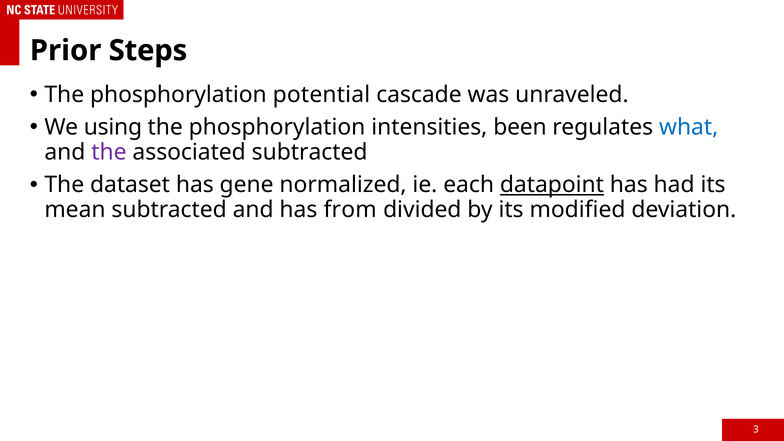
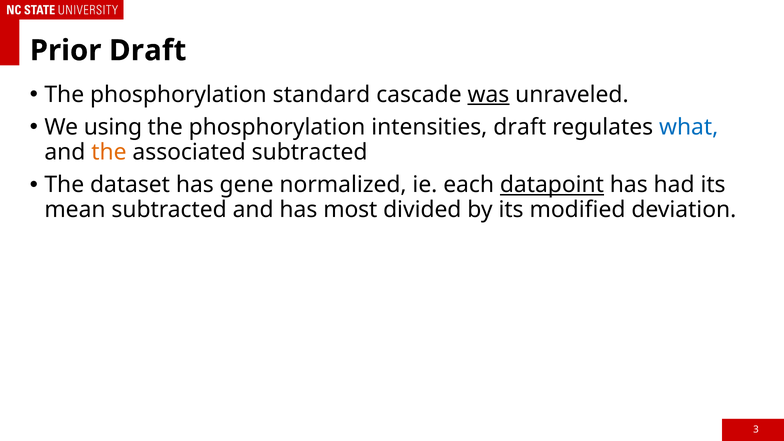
Prior Steps: Steps -> Draft (148, 51)
potential: potential -> standard (321, 94)
was underline: none -> present (488, 94)
intensities been: been -> draft (520, 127)
the colour: purple -> orange (109, 152)
from: from -> most (350, 210)
